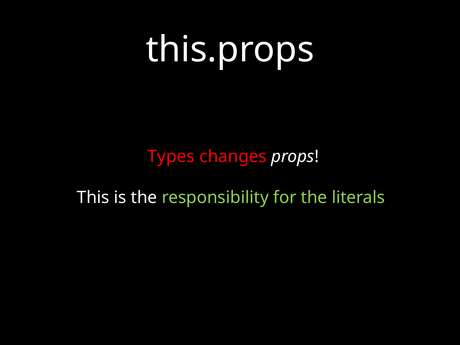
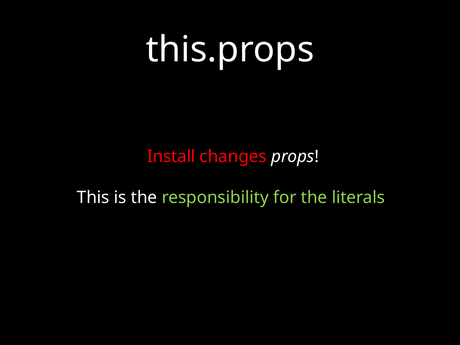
Types: Types -> Install (171, 157)
